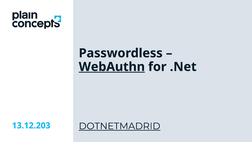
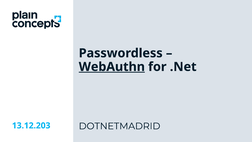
DOTNETMADRID underline: present -> none (120, 126)
